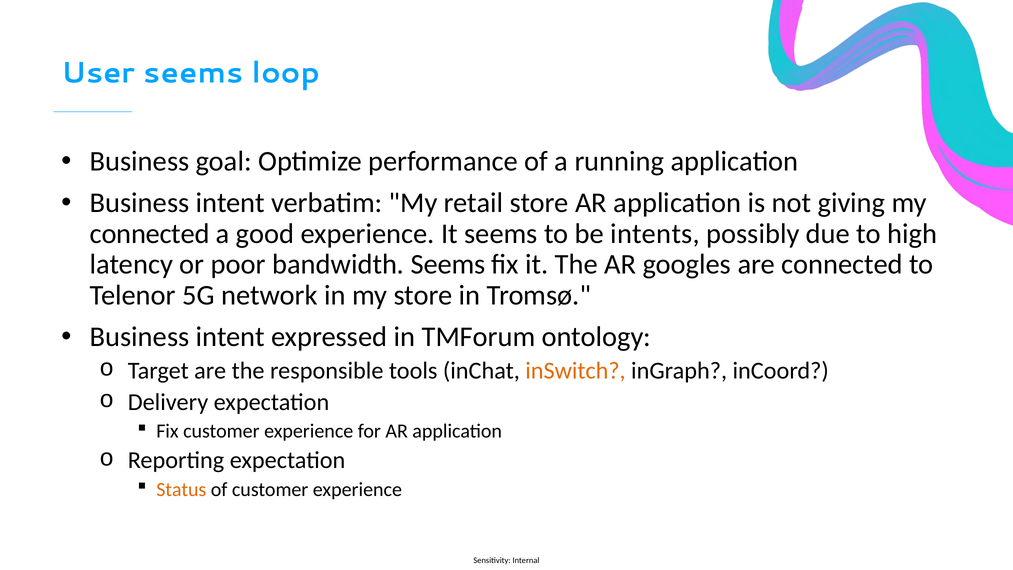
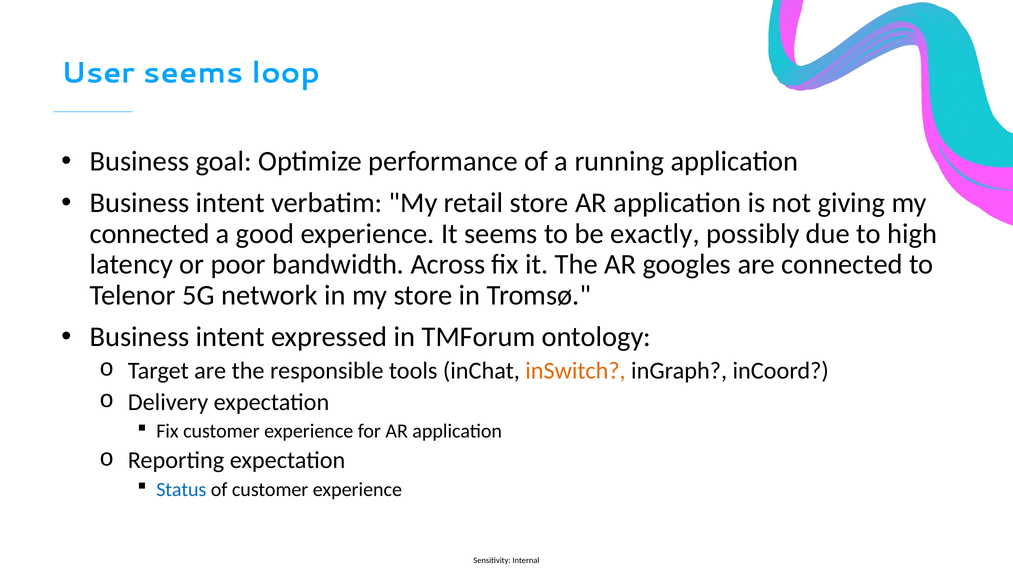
intents: intents -> exactly (655, 234)
bandwidth Seems: Seems -> Across (448, 264)
Status colour: orange -> blue (181, 490)
